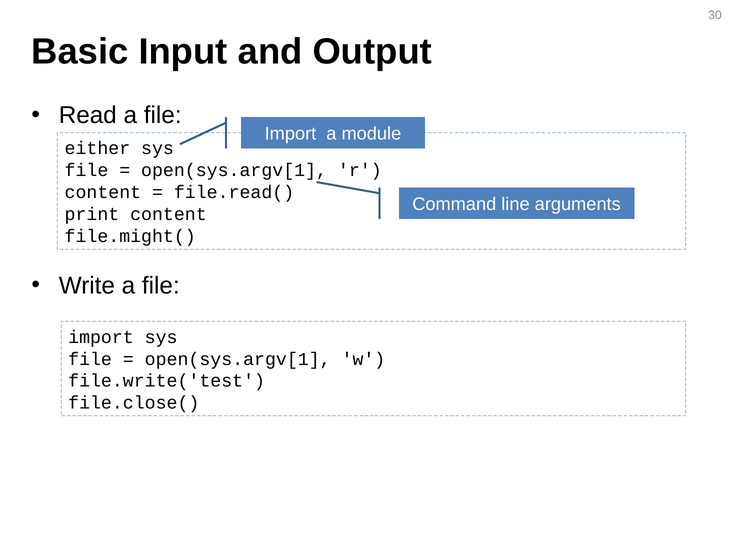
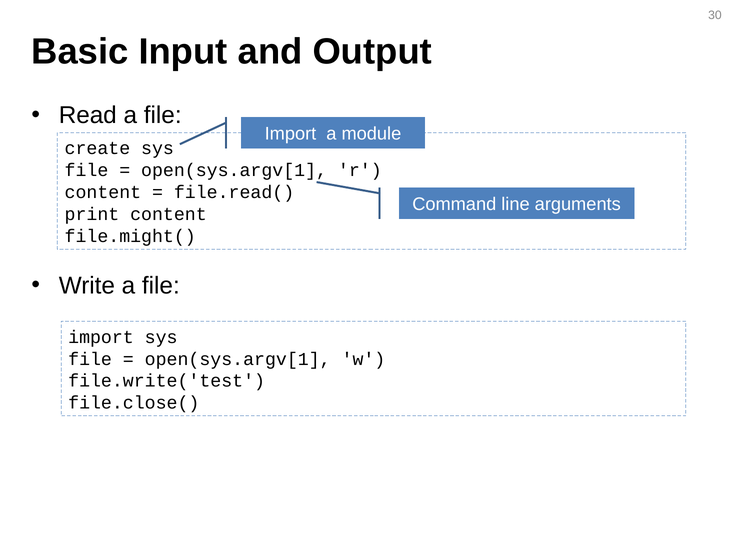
either: either -> create (97, 148)
